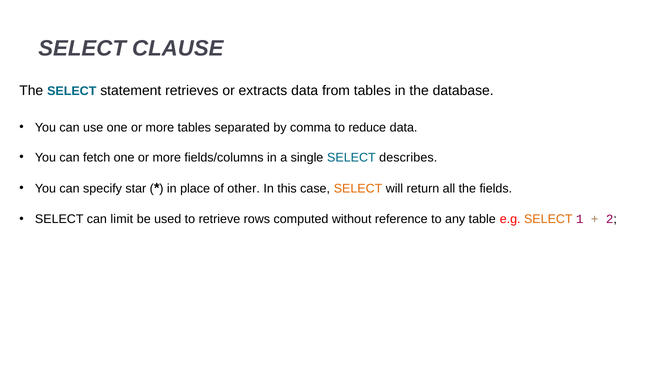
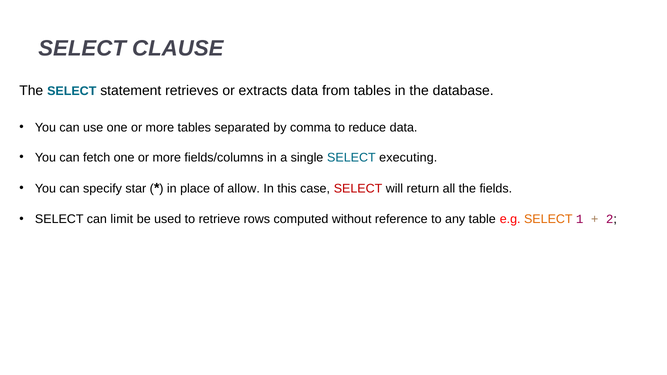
describes: describes -> executing (408, 158)
other: other -> allow (244, 189)
SELECT colour: orange -> red (358, 189)
